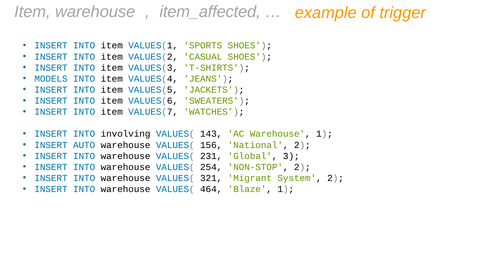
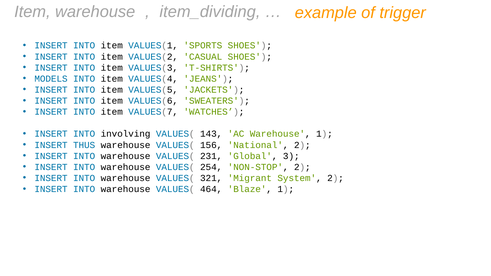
item_affected: item_affected -> item_dividing (210, 12)
AUTO: AUTO -> THUS (84, 145)
